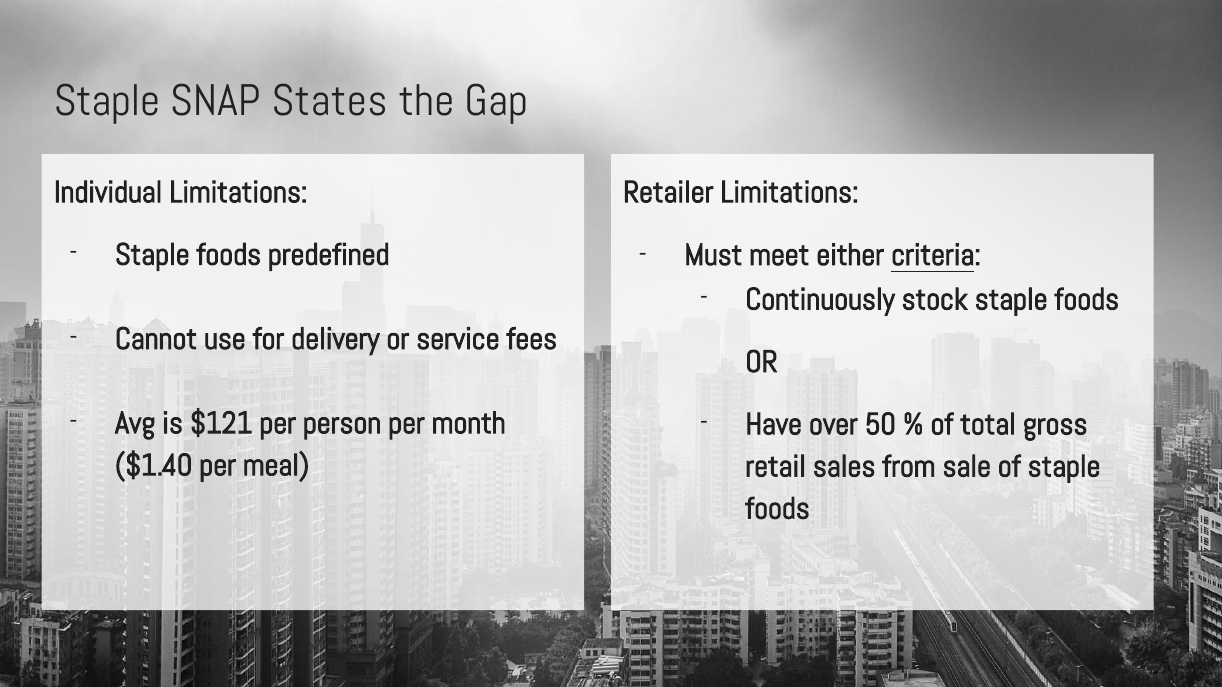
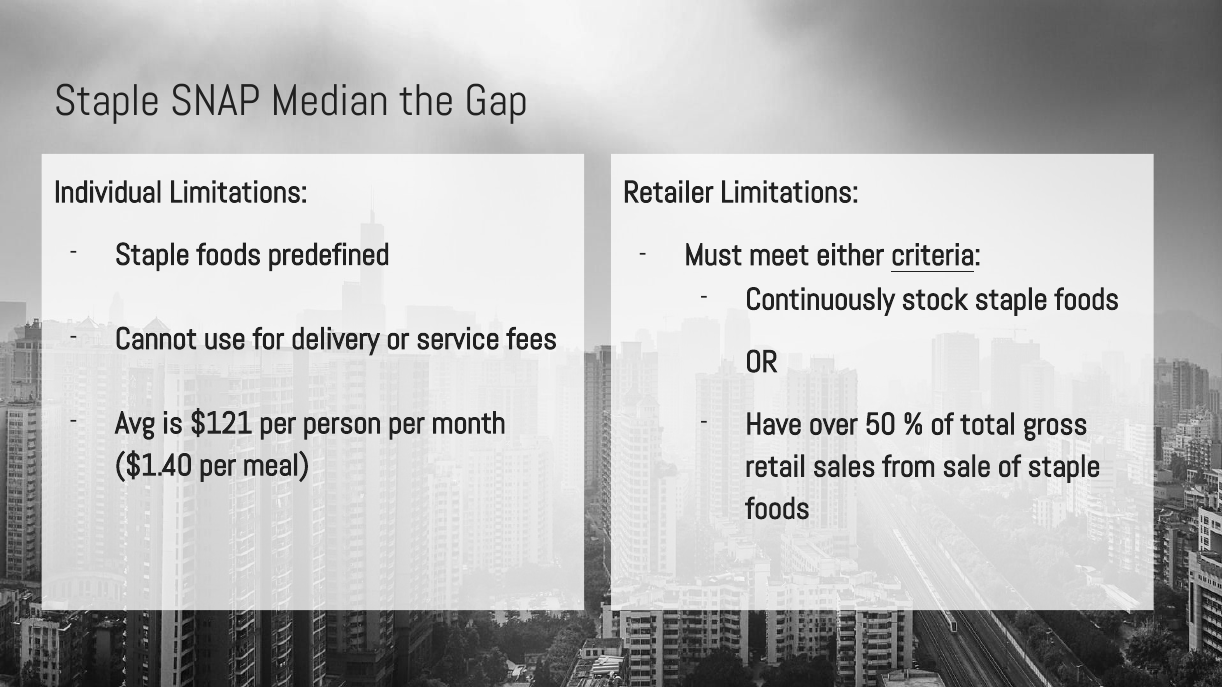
States: States -> Median (330, 101)
